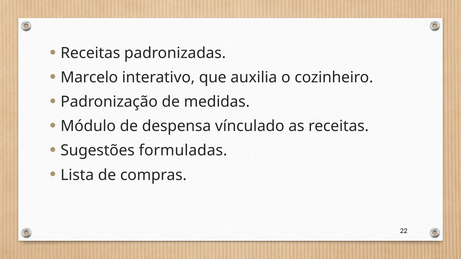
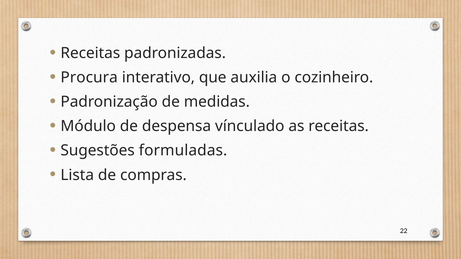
Marcelo: Marcelo -> Procura (89, 78)
